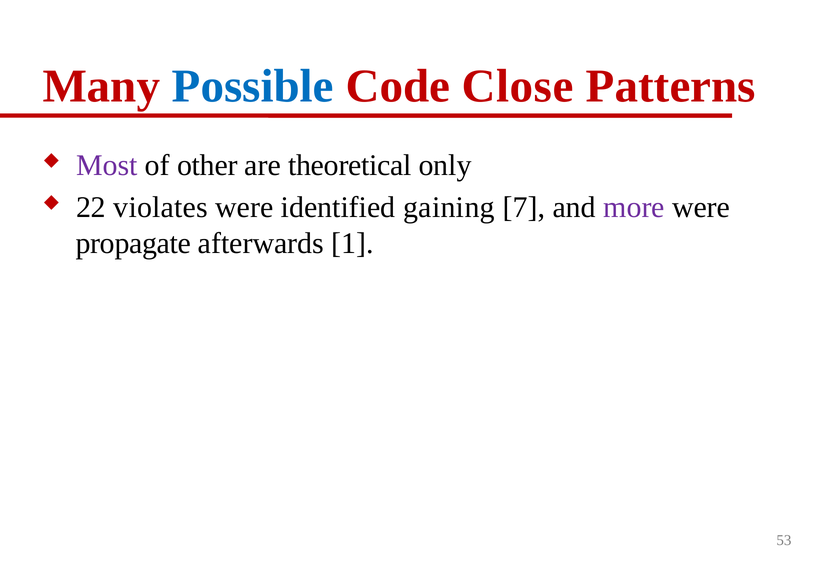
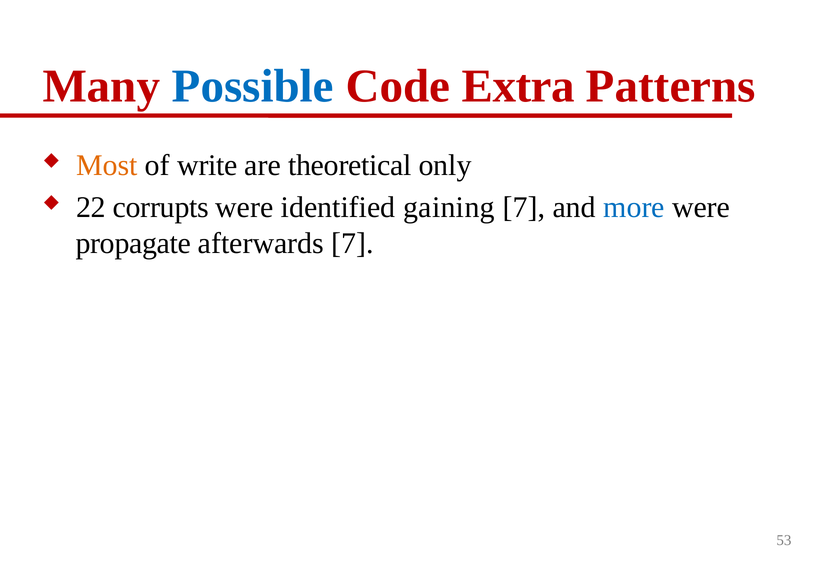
Close: Close -> Extra (518, 86)
Most colour: purple -> orange (107, 165)
other: other -> write (207, 165)
violates: violates -> corrupts (161, 207)
more colour: purple -> blue (634, 207)
afterwards 1: 1 -> 7 (353, 243)
